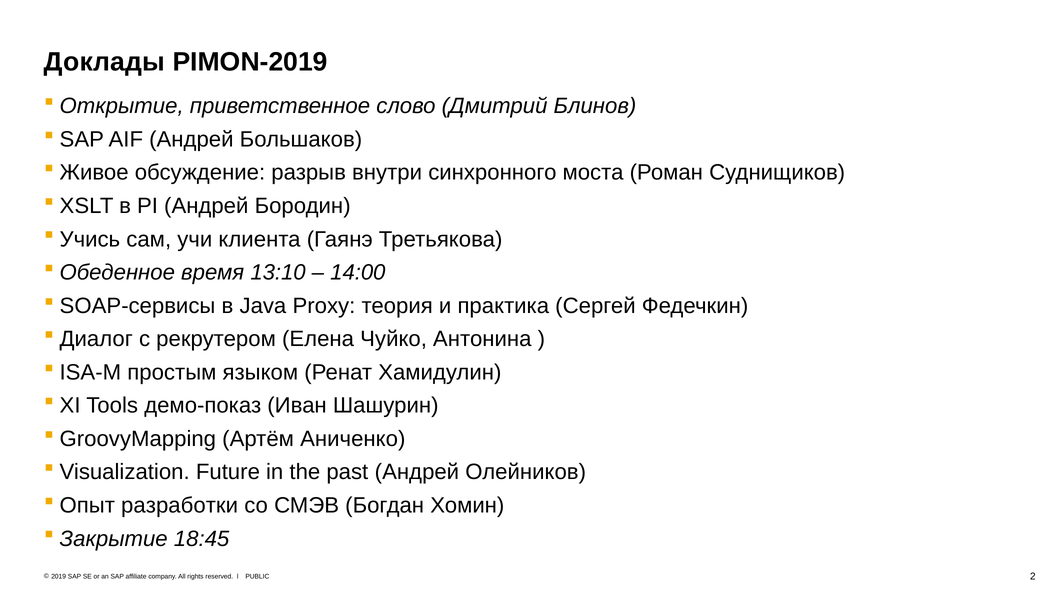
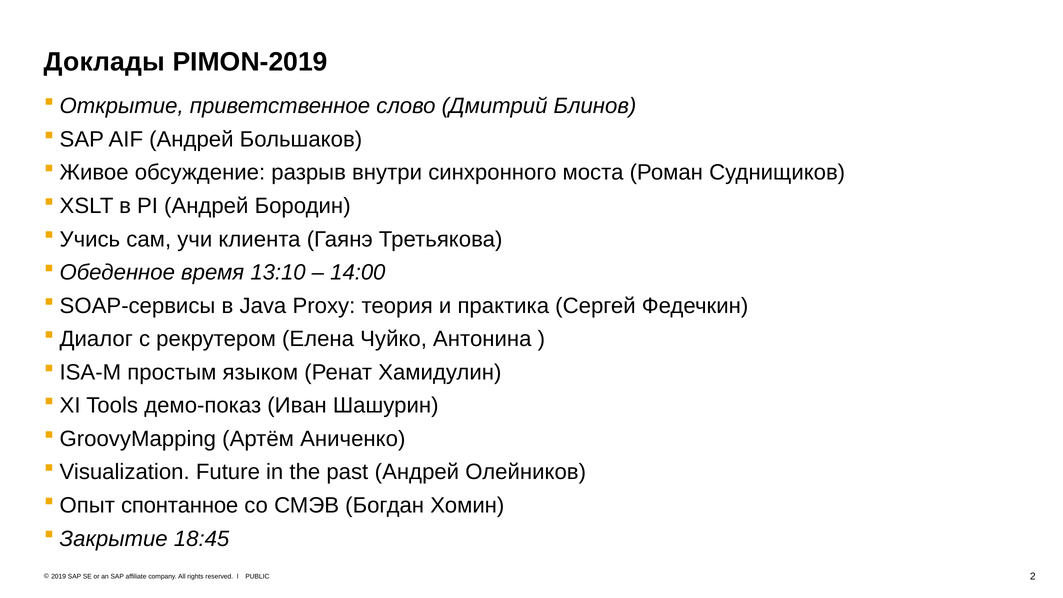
разработки: разработки -> спонтанное (180, 505)
